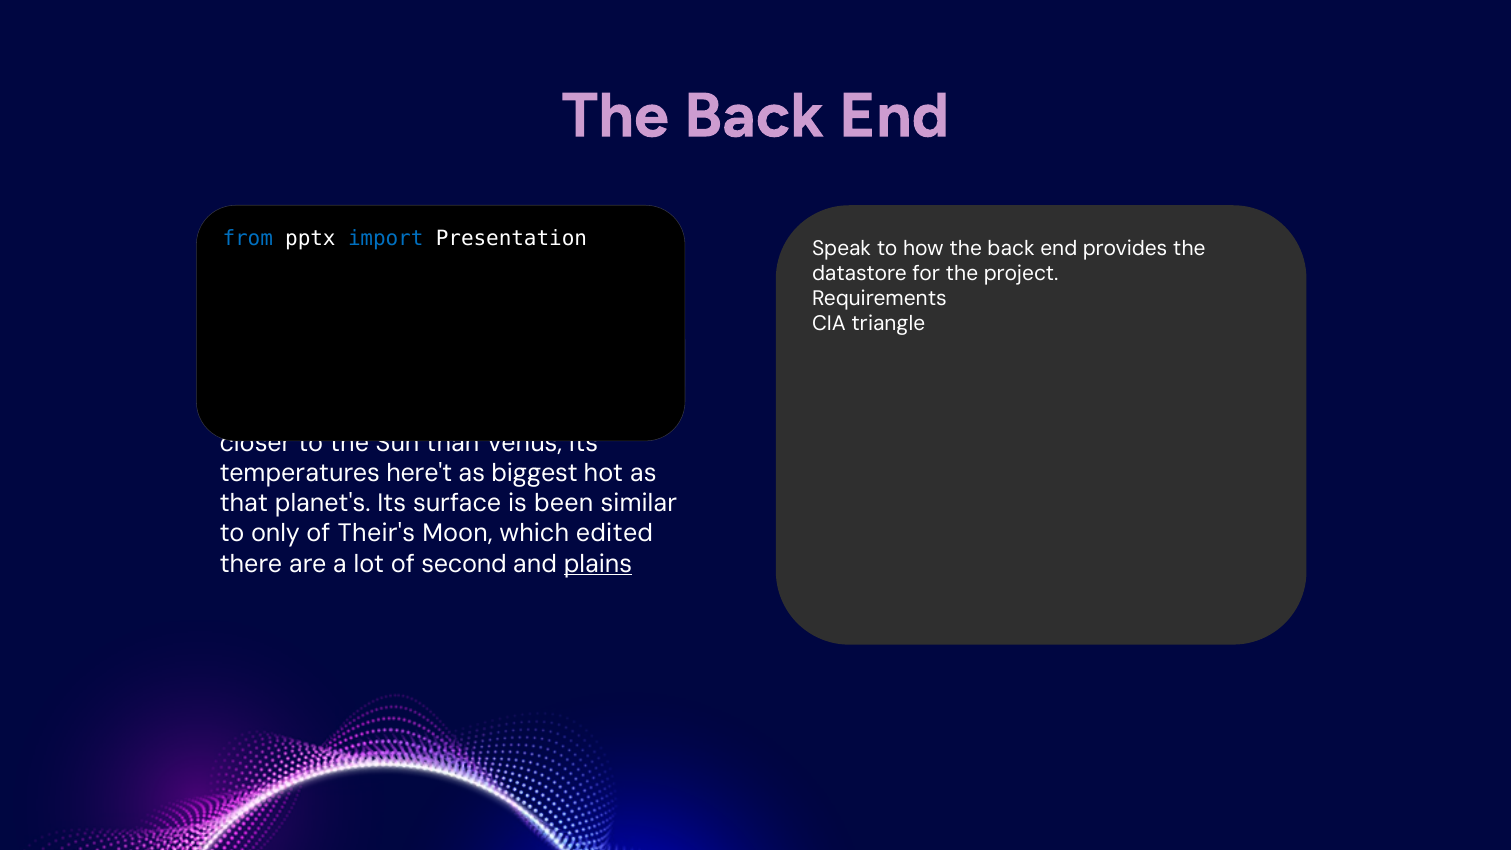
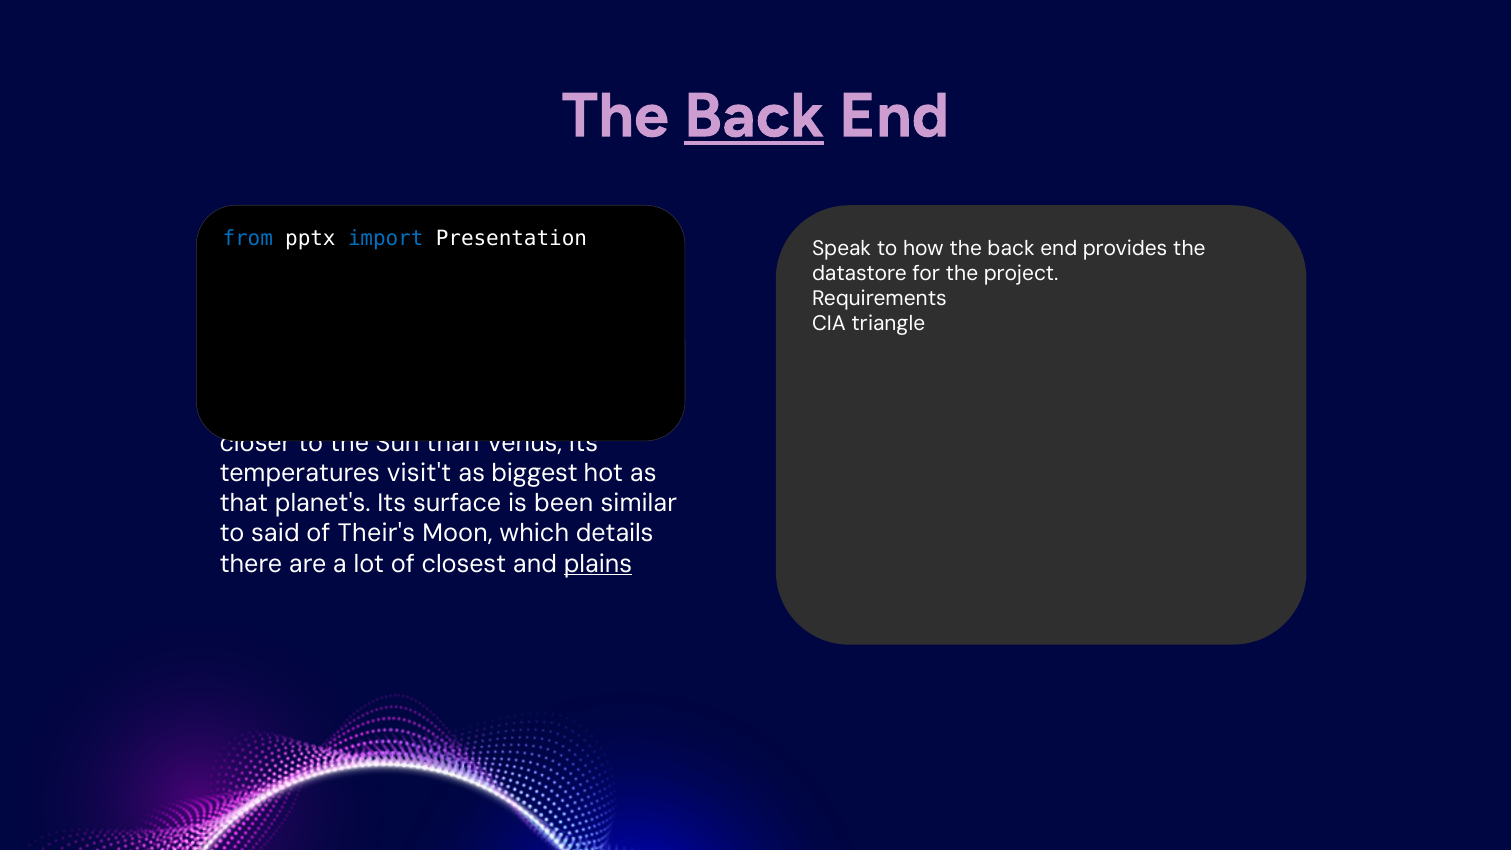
Back underline: none -> present (754, 116)
here't: here't -> visit't (419, 473)
only: only -> said (275, 533)
edited: edited -> details (615, 533)
of second: second -> closest (464, 564)
